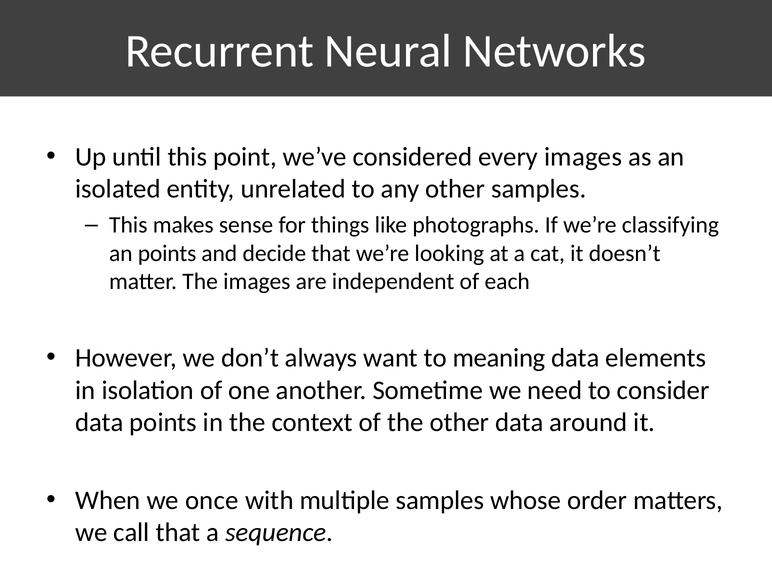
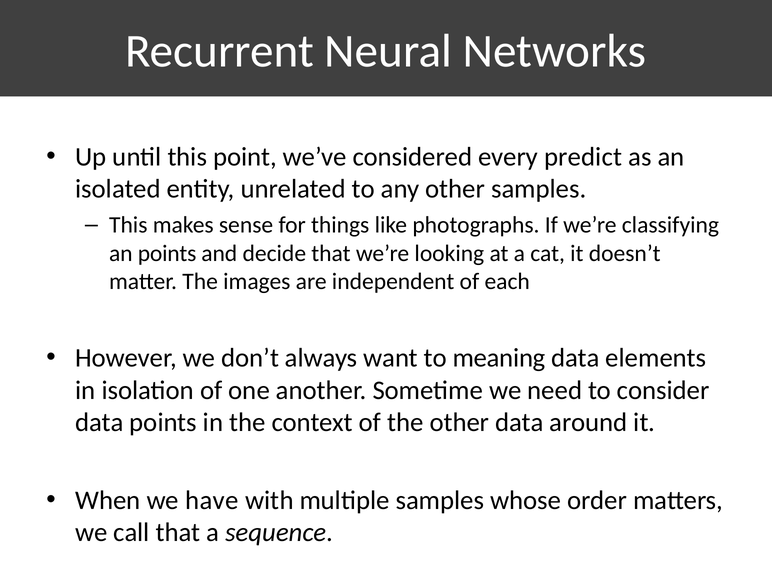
every images: images -> predict (583, 157)
once: once -> have (212, 500)
